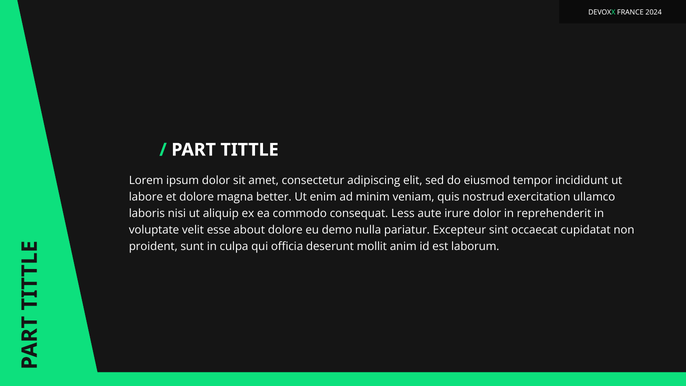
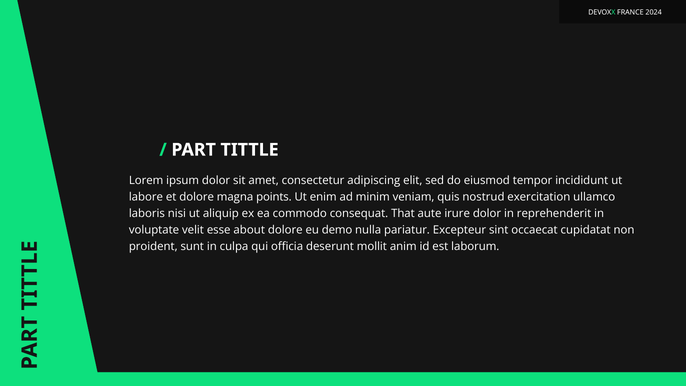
better: better -> points (274, 197)
Less: Less -> That (403, 213)
